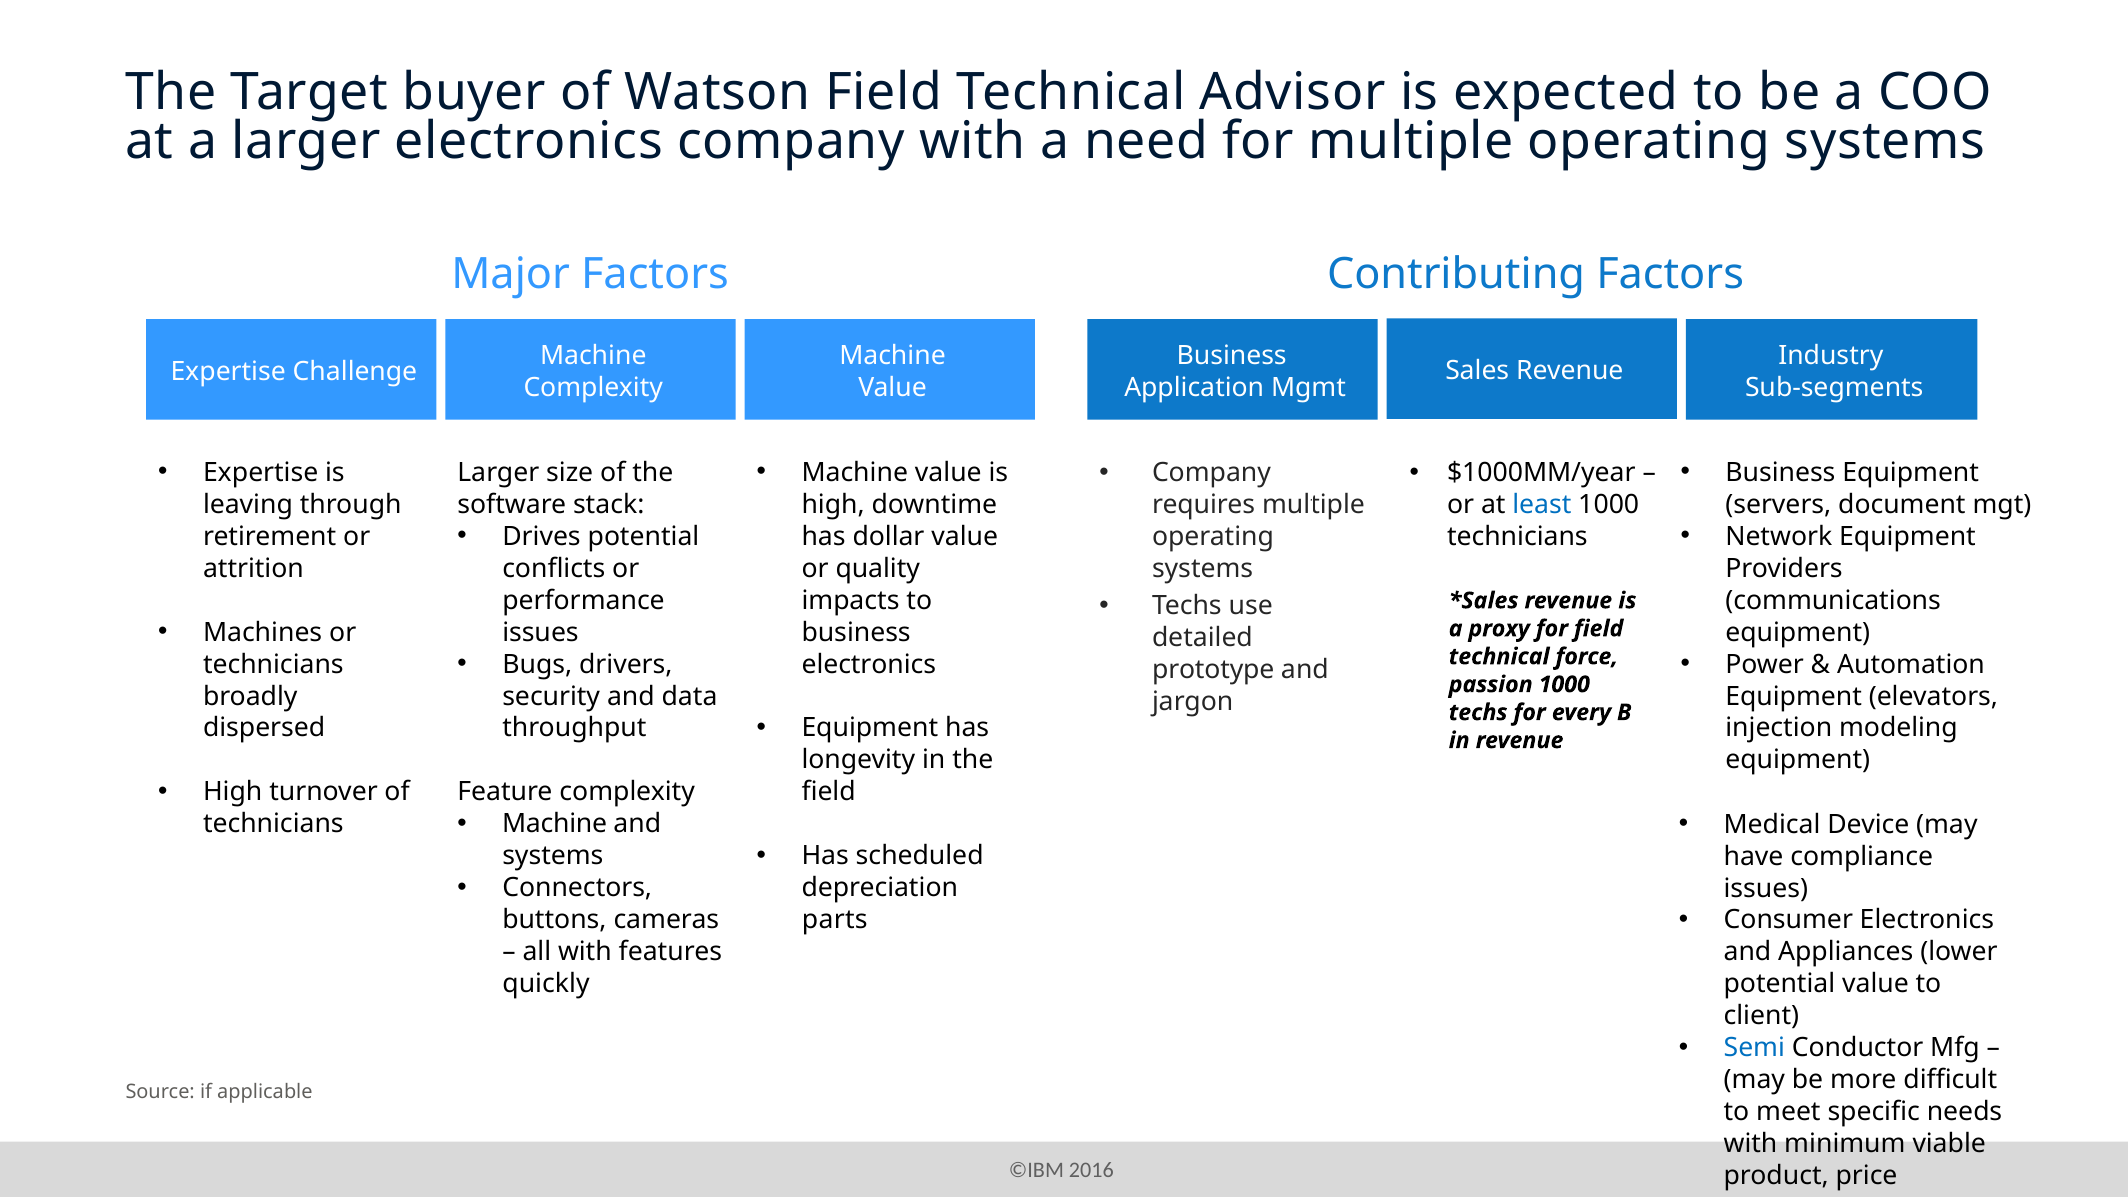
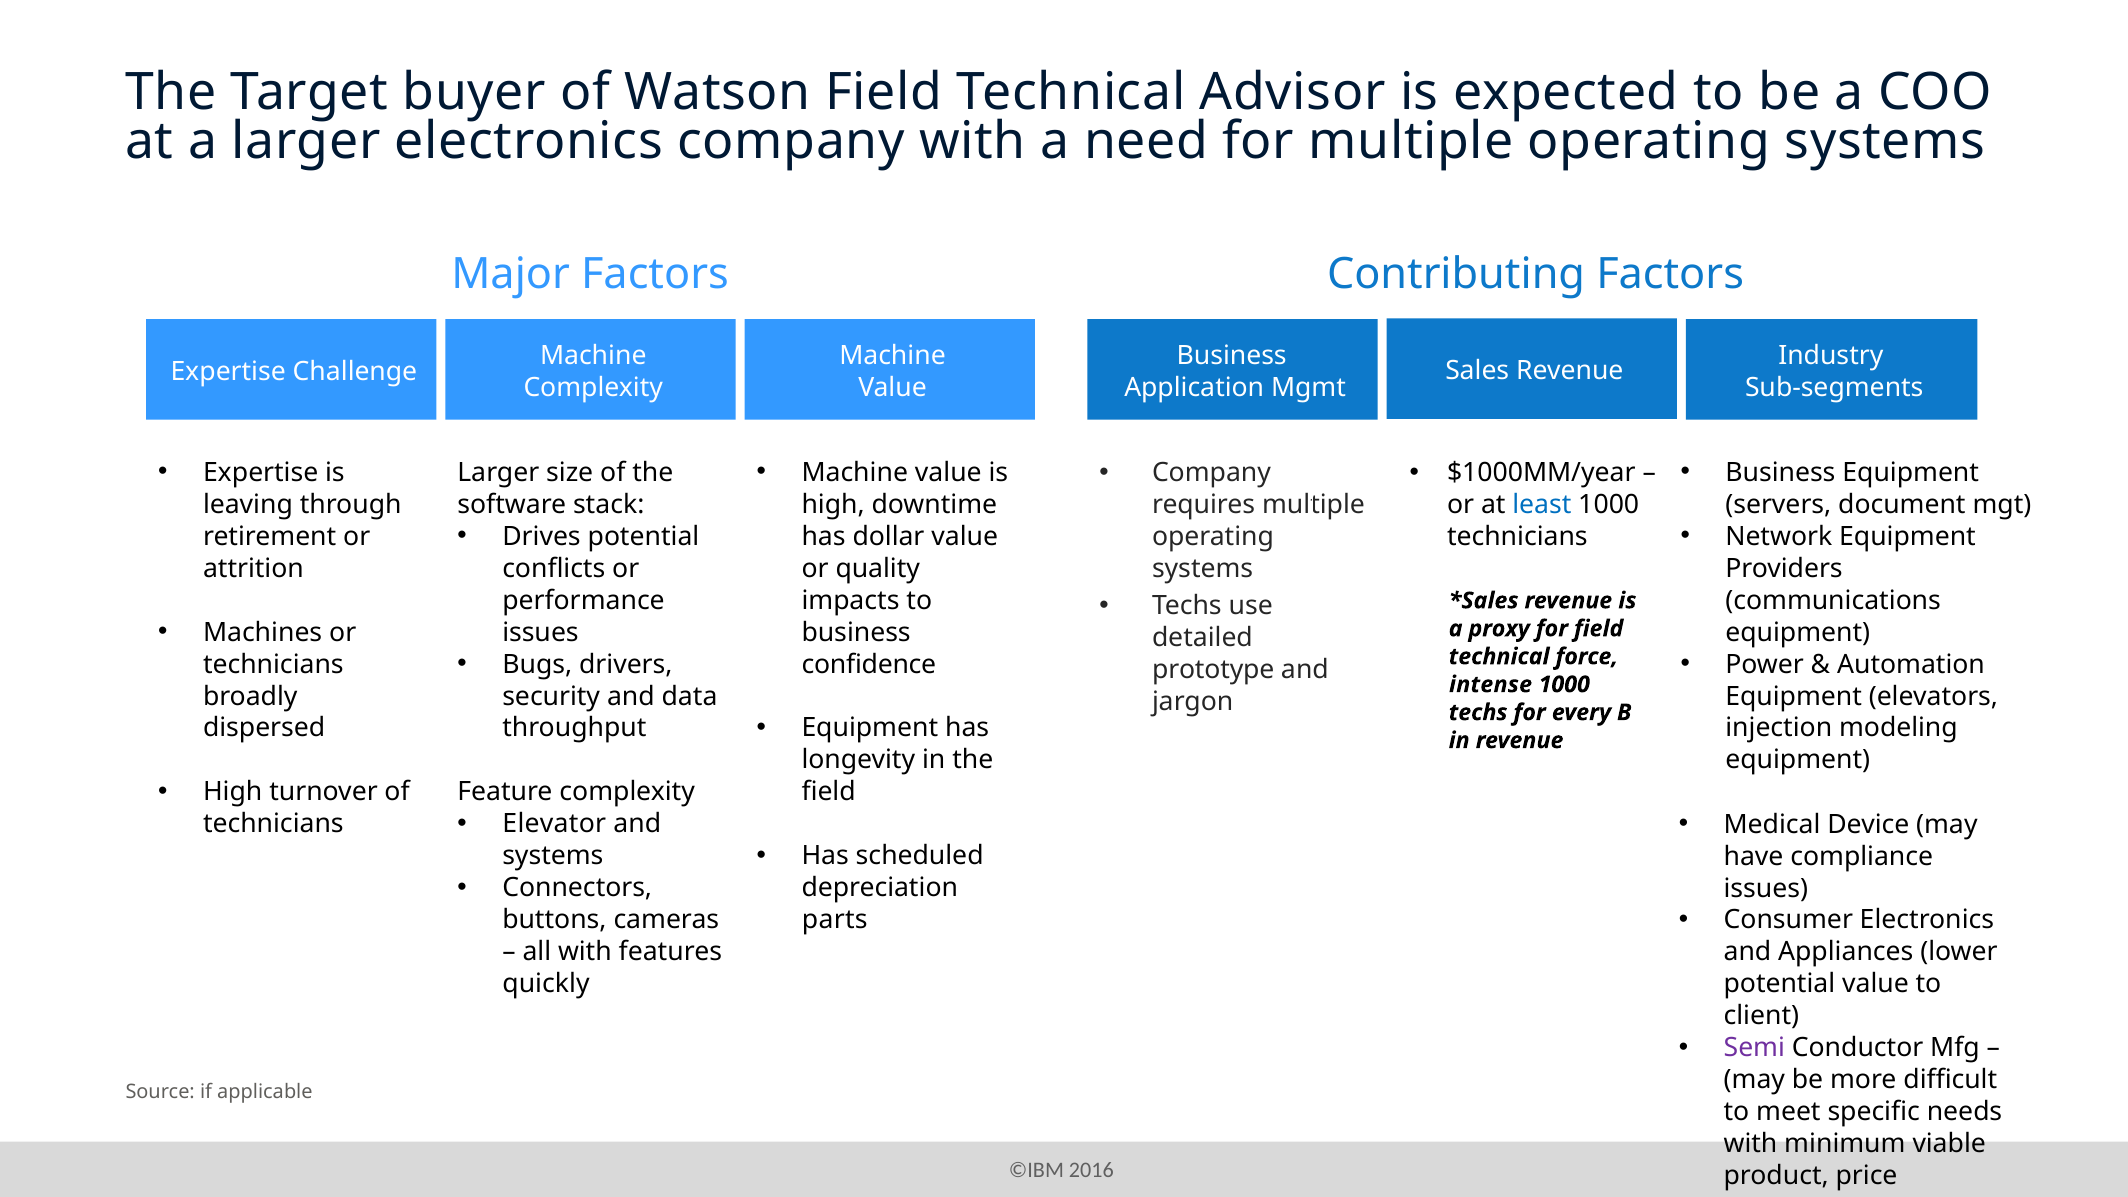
electronics: electronics -> confidence (869, 664)
passion: passion -> intense (1491, 685)
Machine: Machine -> Elevator (554, 824)
Semi colour: blue -> purple (1754, 1048)
